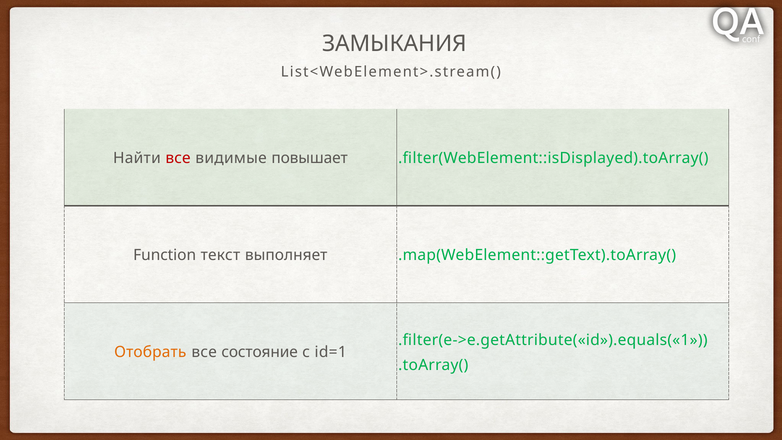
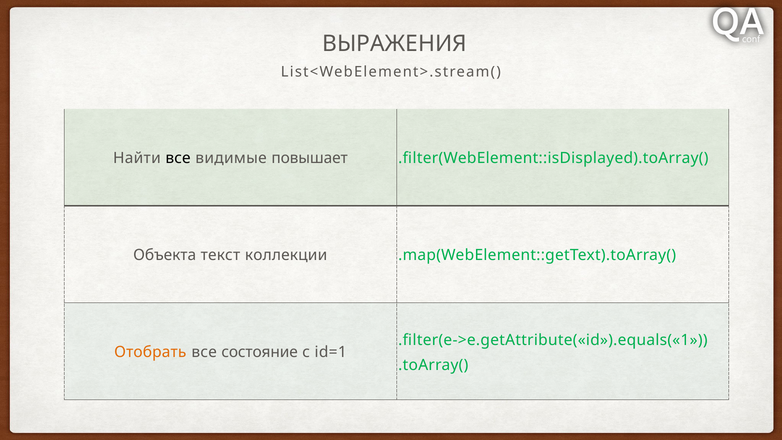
ЗАМЫКАНИЯ: ЗАМЫКАНИЯ -> ВЫРАЖЕНИЯ (395, 44)
все colour: red -> black (178, 158)
Function: Function -> Объекта (165, 255)
выполняет: выполняет -> коллекции (286, 255)
